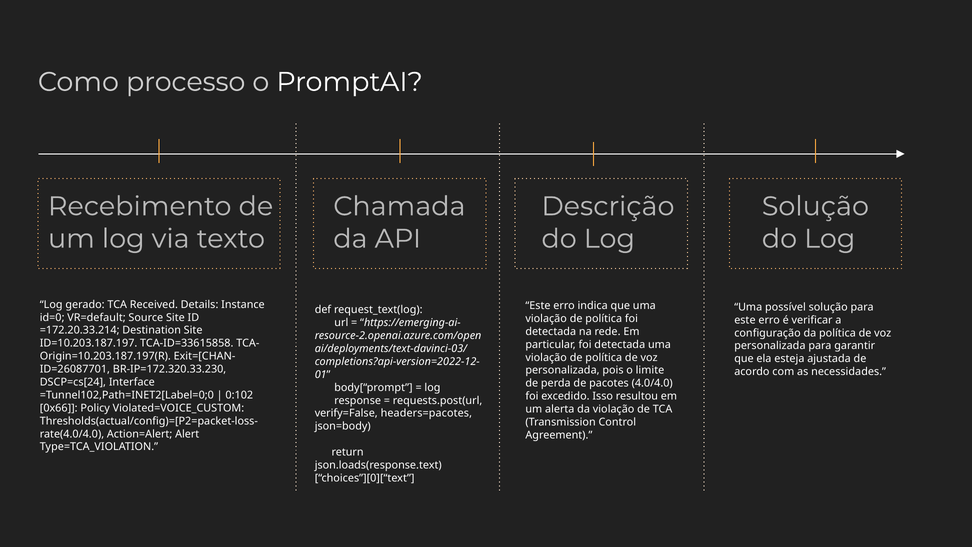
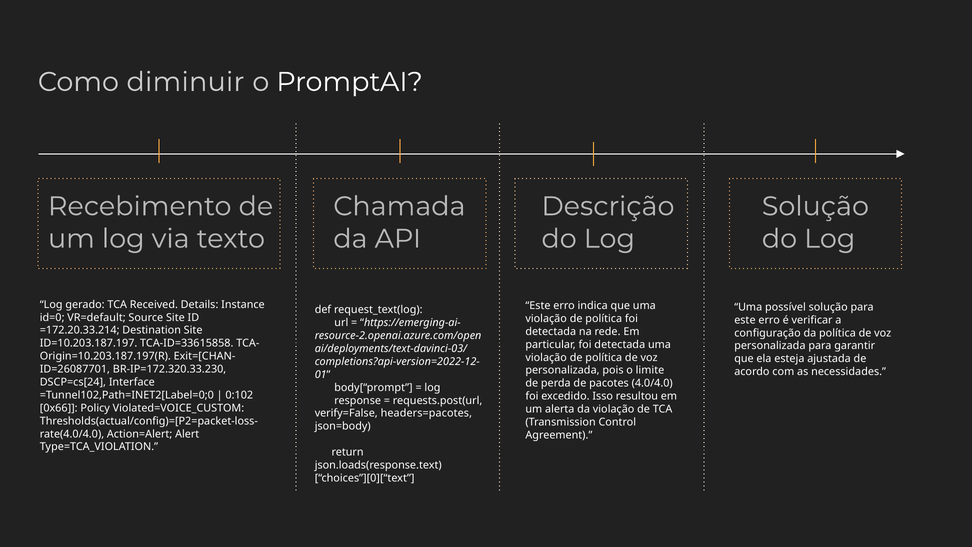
processo: processo -> diminuir (185, 82)
